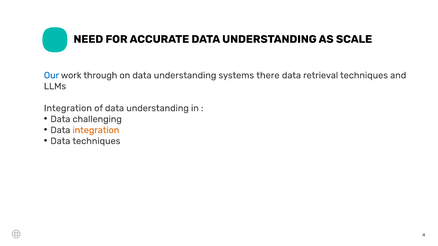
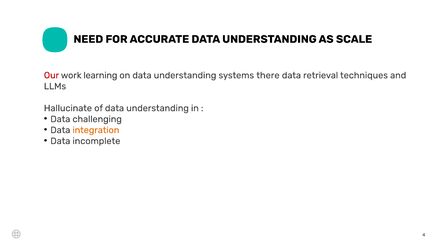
Our colour: blue -> red (51, 75)
through: through -> learning (100, 75)
Integration: Integration -> Hallucinate (68, 108)
Data techniques: techniques -> incomplete (96, 141)
